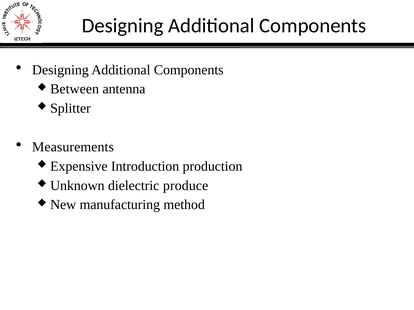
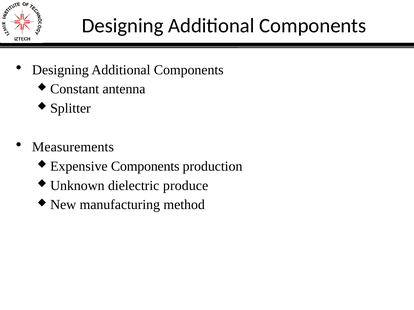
Between: Between -> Constant (75, 89)
Expensive Introduction: Introduction -> Components (145, 166)
